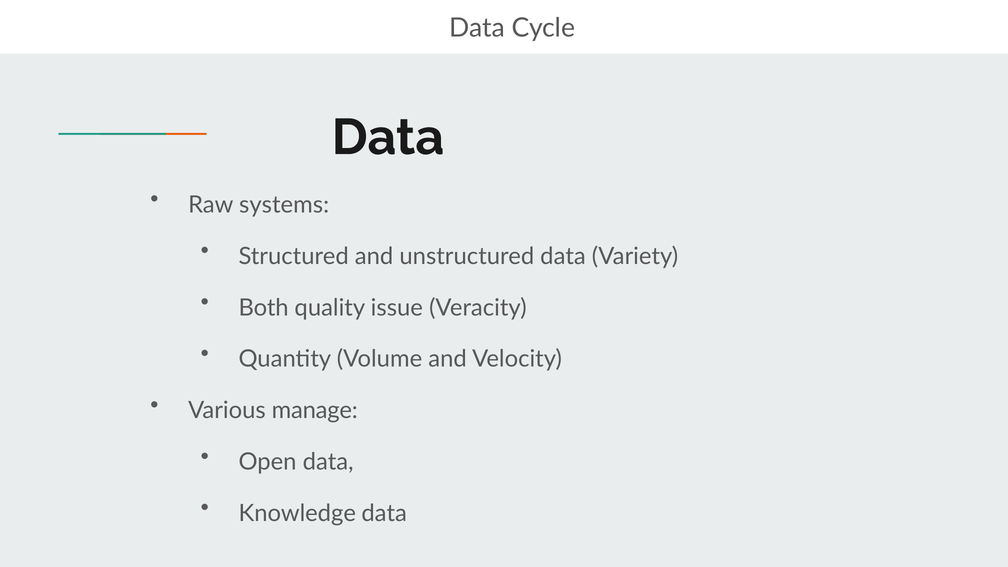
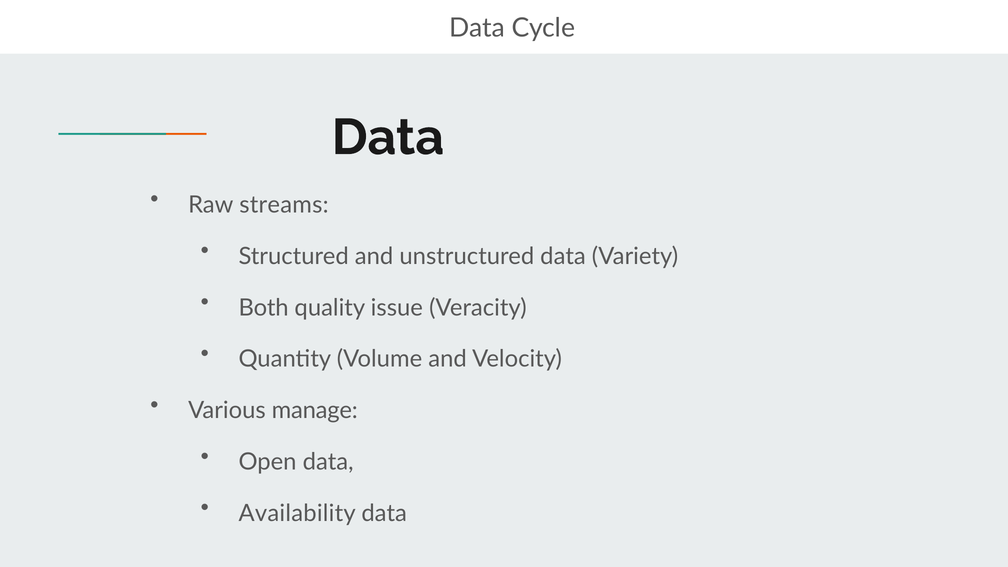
systems: systems -> streams (284, 205)
Knowledge: Knowledge -> Availability (297, 513)
